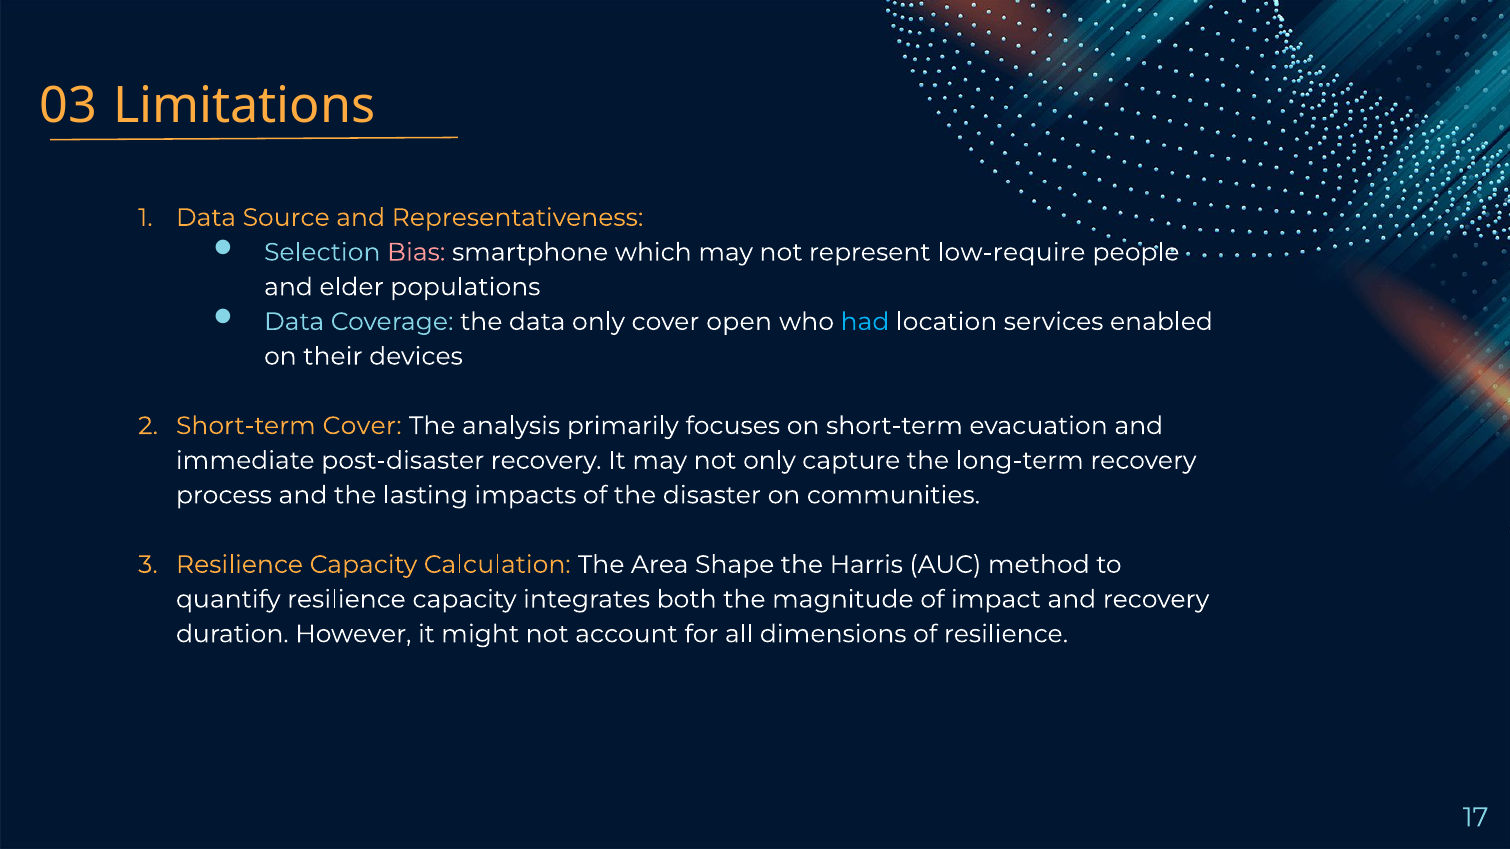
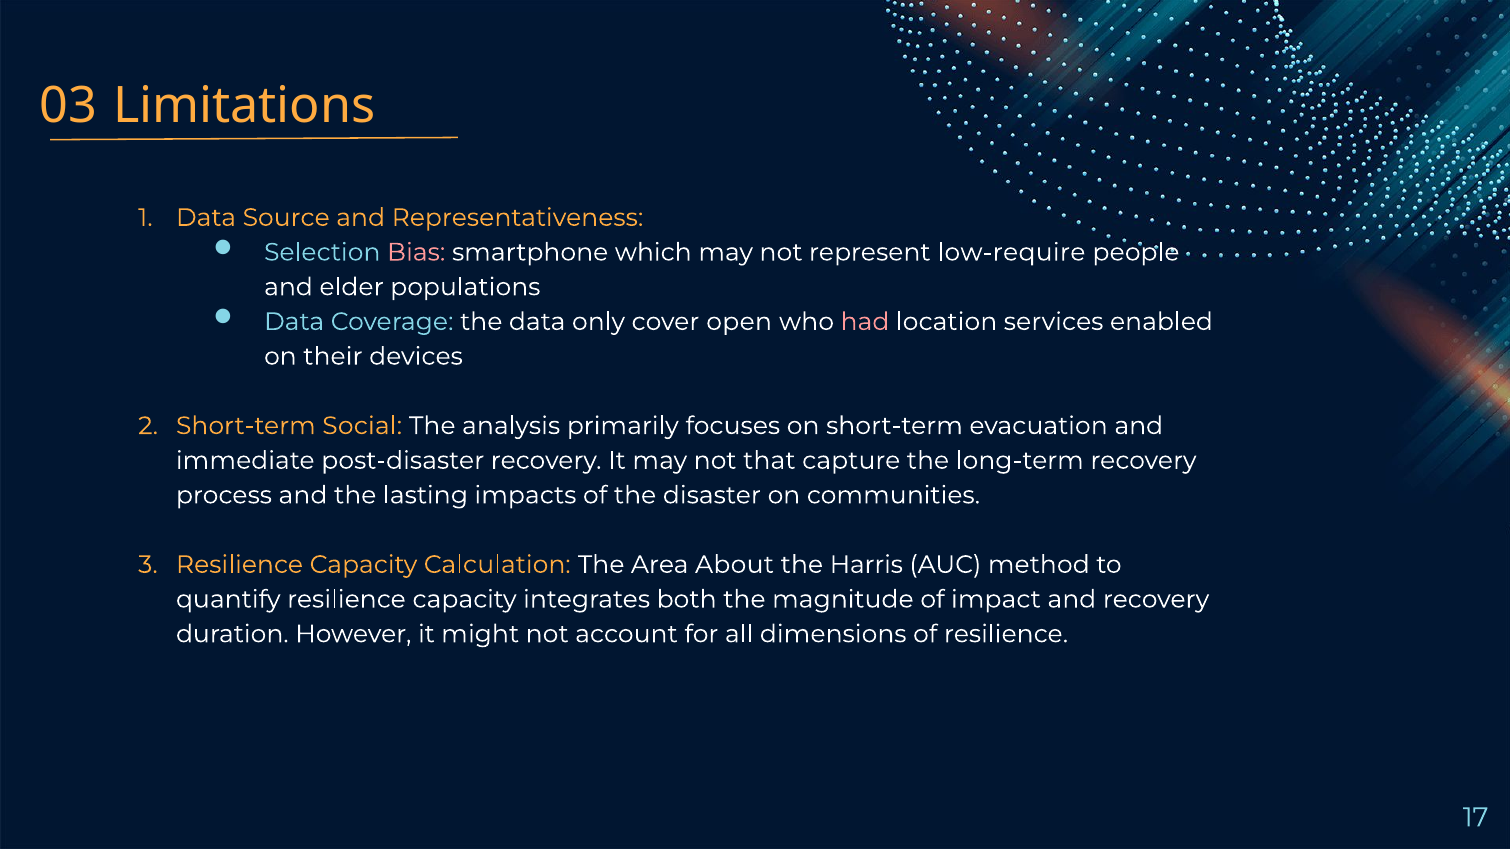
had colour: light blue -> pink (865, 322)
Short-term Cover: Cover -> Social (362, 426)
not only: only -> that (769, 461)
Shape: Shape -> About (735, 565)
